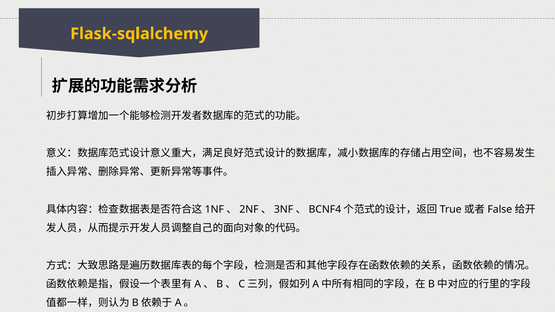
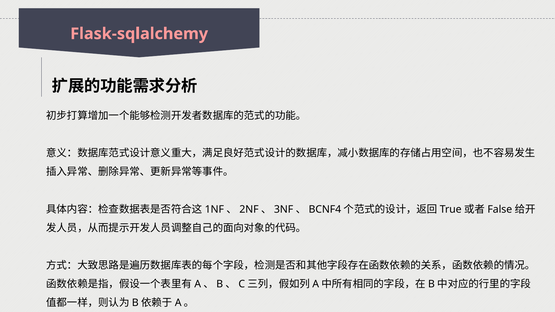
Flask-sqlalchemy colour: yellow -> pink (139, 34)
